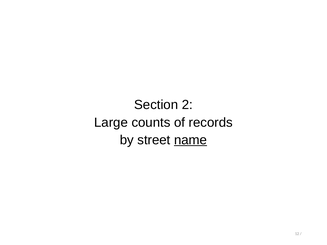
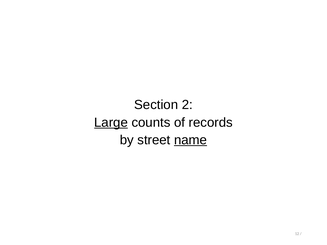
Large underline: none -> present (111, 123)
